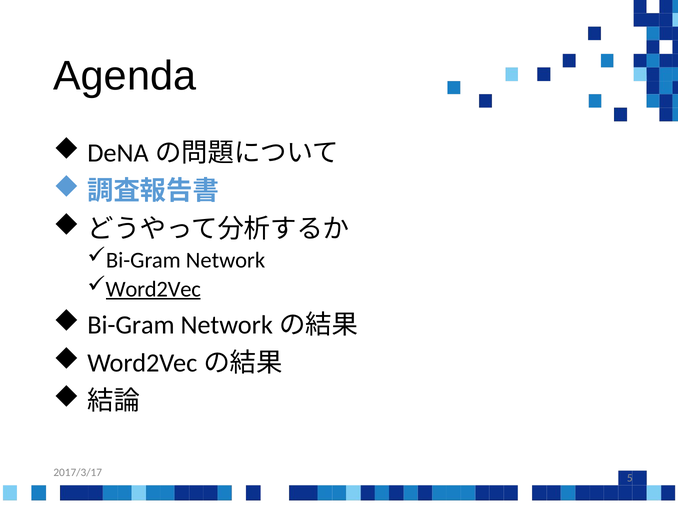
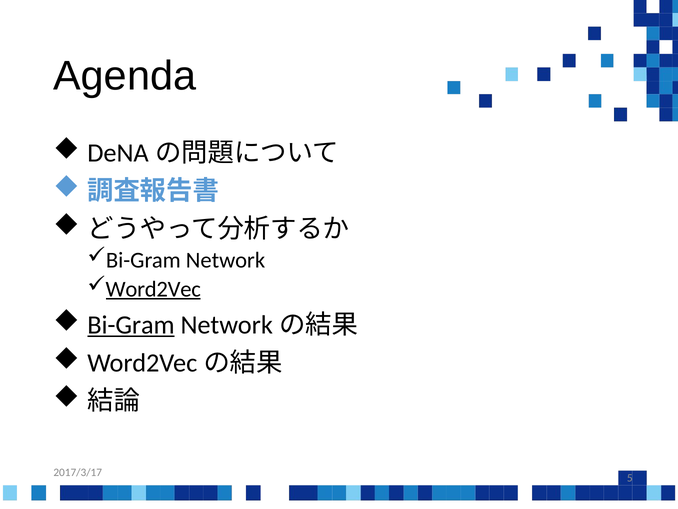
Bi-Gram underline: none -> present (131, 325)
